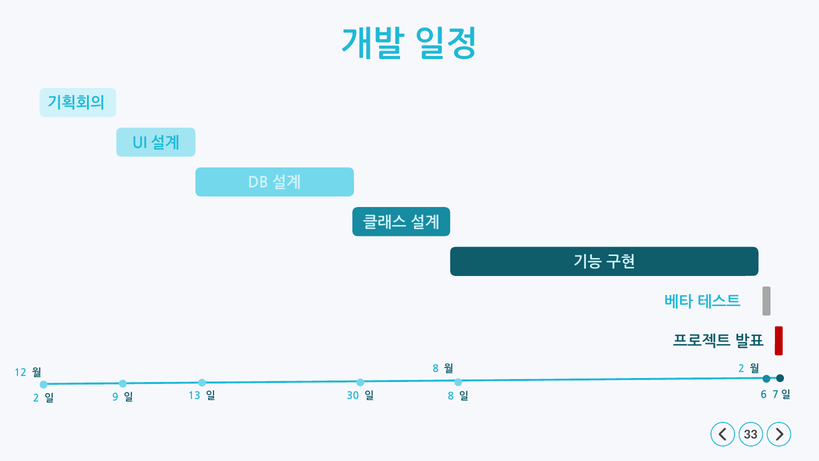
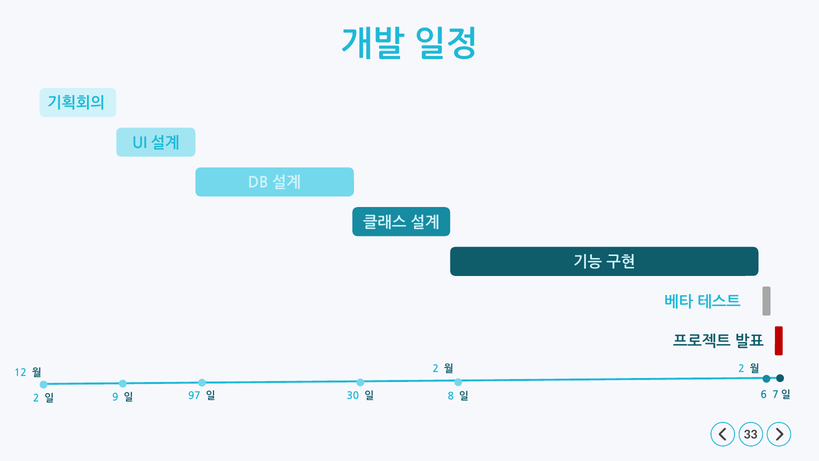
8: 8 -> 2 (436, 369)
13: 13 -> 97 (194, 396)
